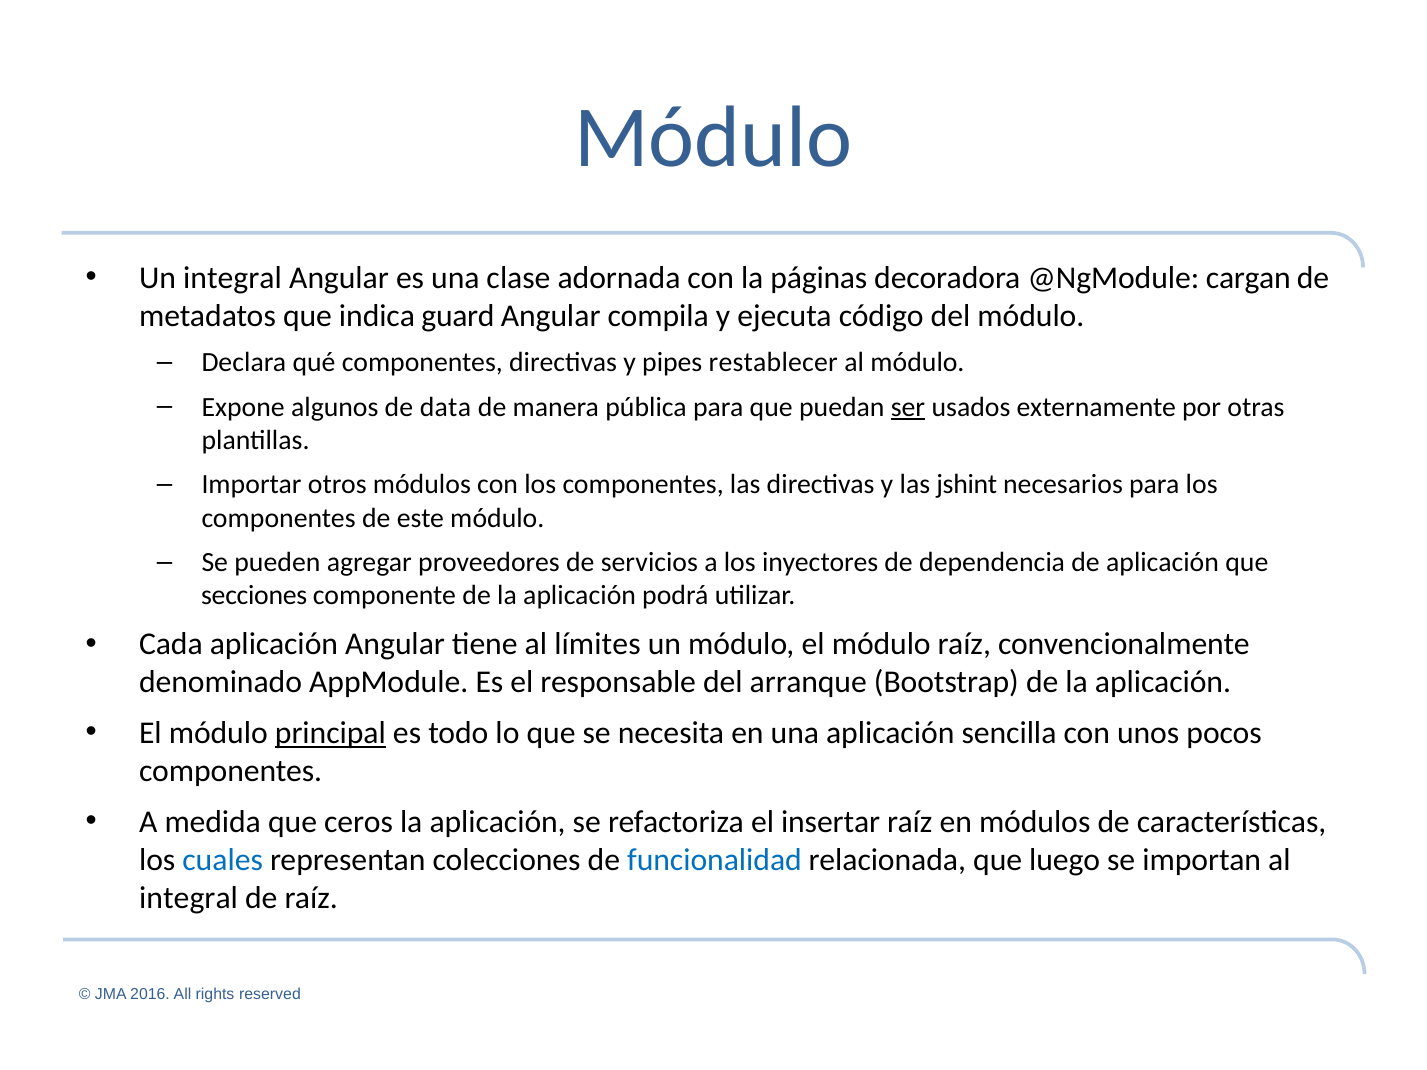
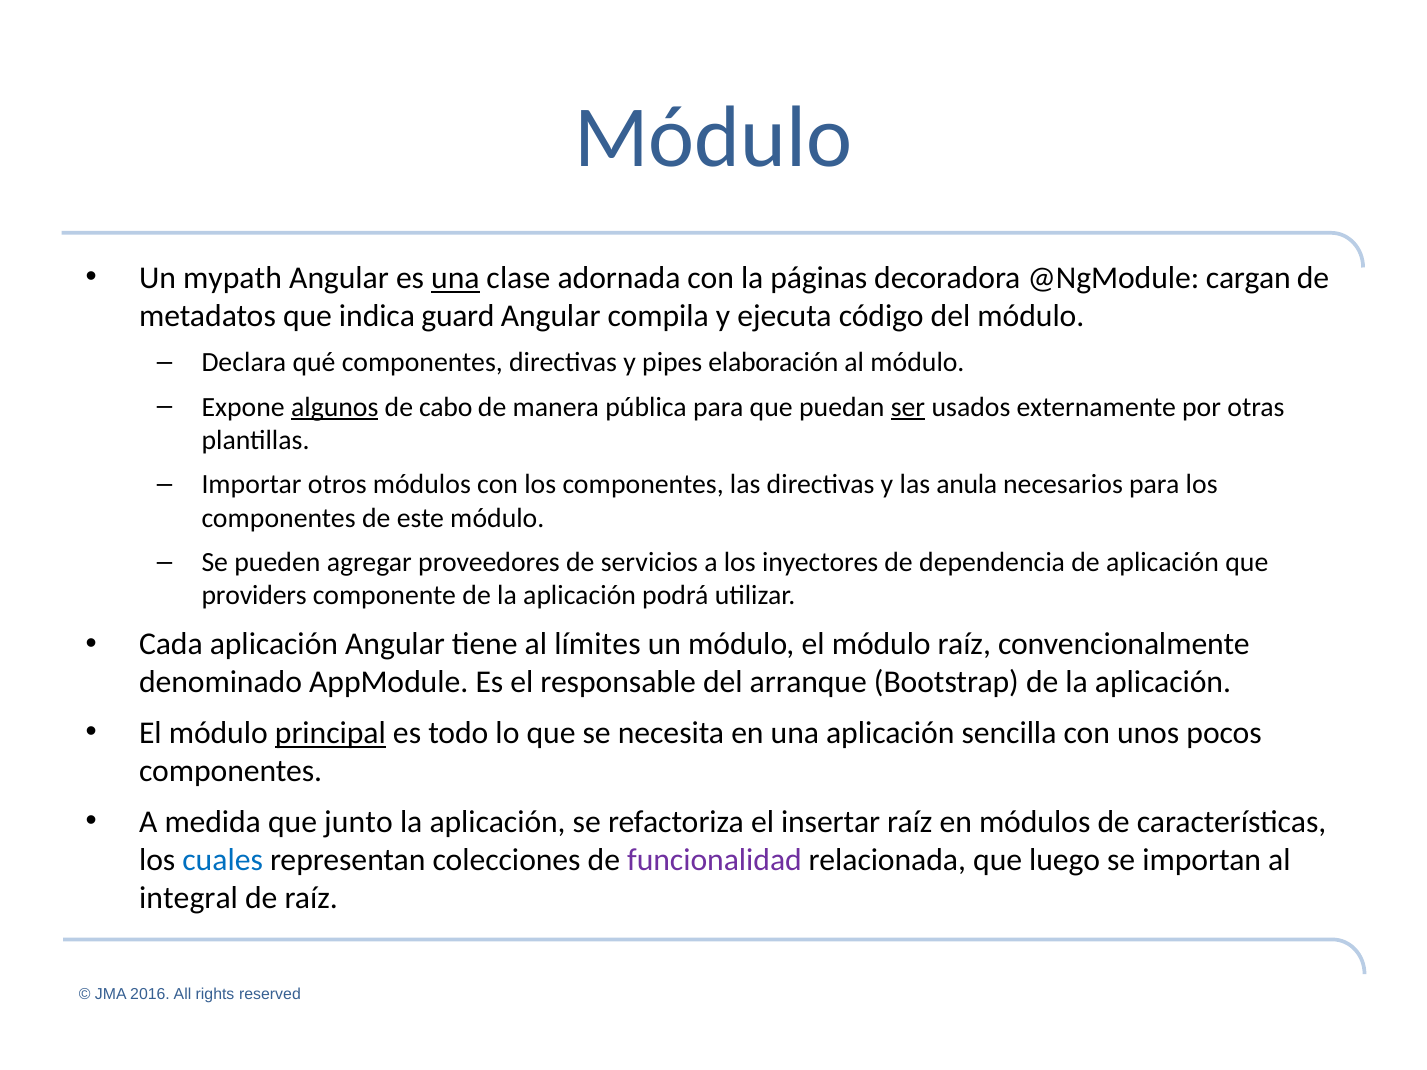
Un integral: integral -> mypath (233, 278)
una underline: none -> present (455, 278)
restablecer: restablecer -> elaboración (773, 363)
algunos underline: none -> present (335, 407)
data: data -> cabo (446, 407)
jshint: jshint -> anula (967, 485)
secciones: secciones -> providers (254, 596)
ceros: ceros -> junto (358, 822)
funcionalidad colour: blue -> purple (714, 860)
